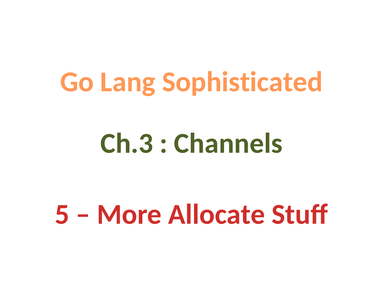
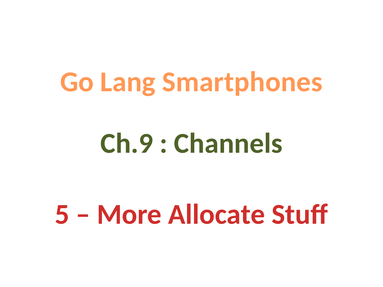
Sophisticated: Sophisticated -> Smartphones (242, 82)
Ch.3: Ch.3 -> Ch.9 (127, 144)
